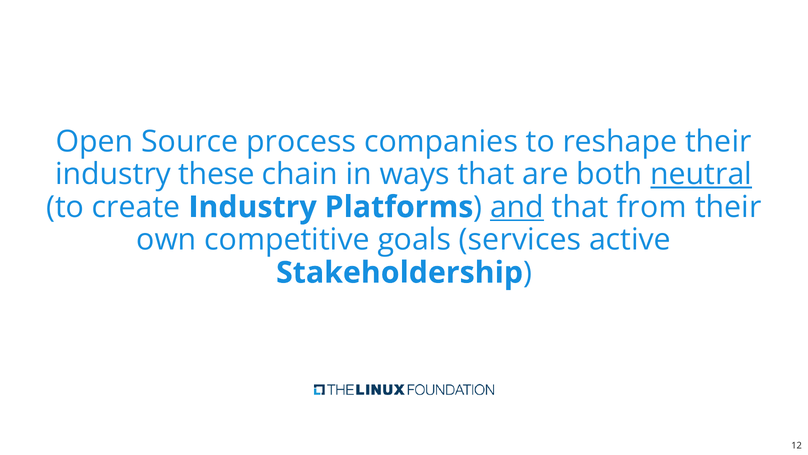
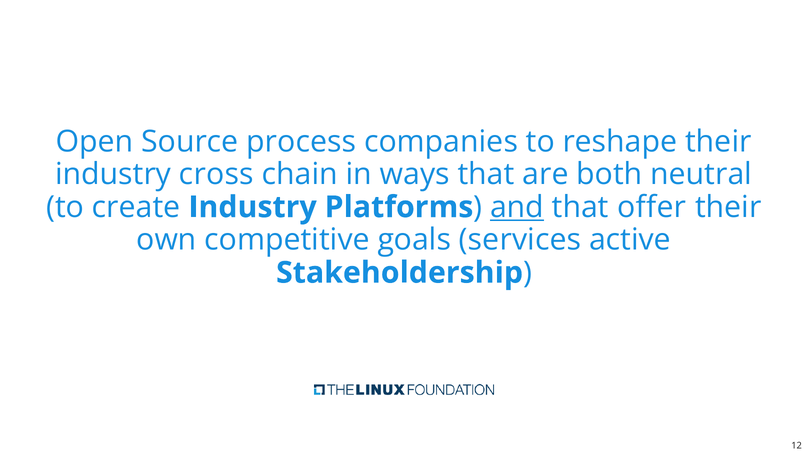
these: these -> cross (216, 174)
neutral underline: present -> none (701, 174)
from: from -> offer (652, 207)
